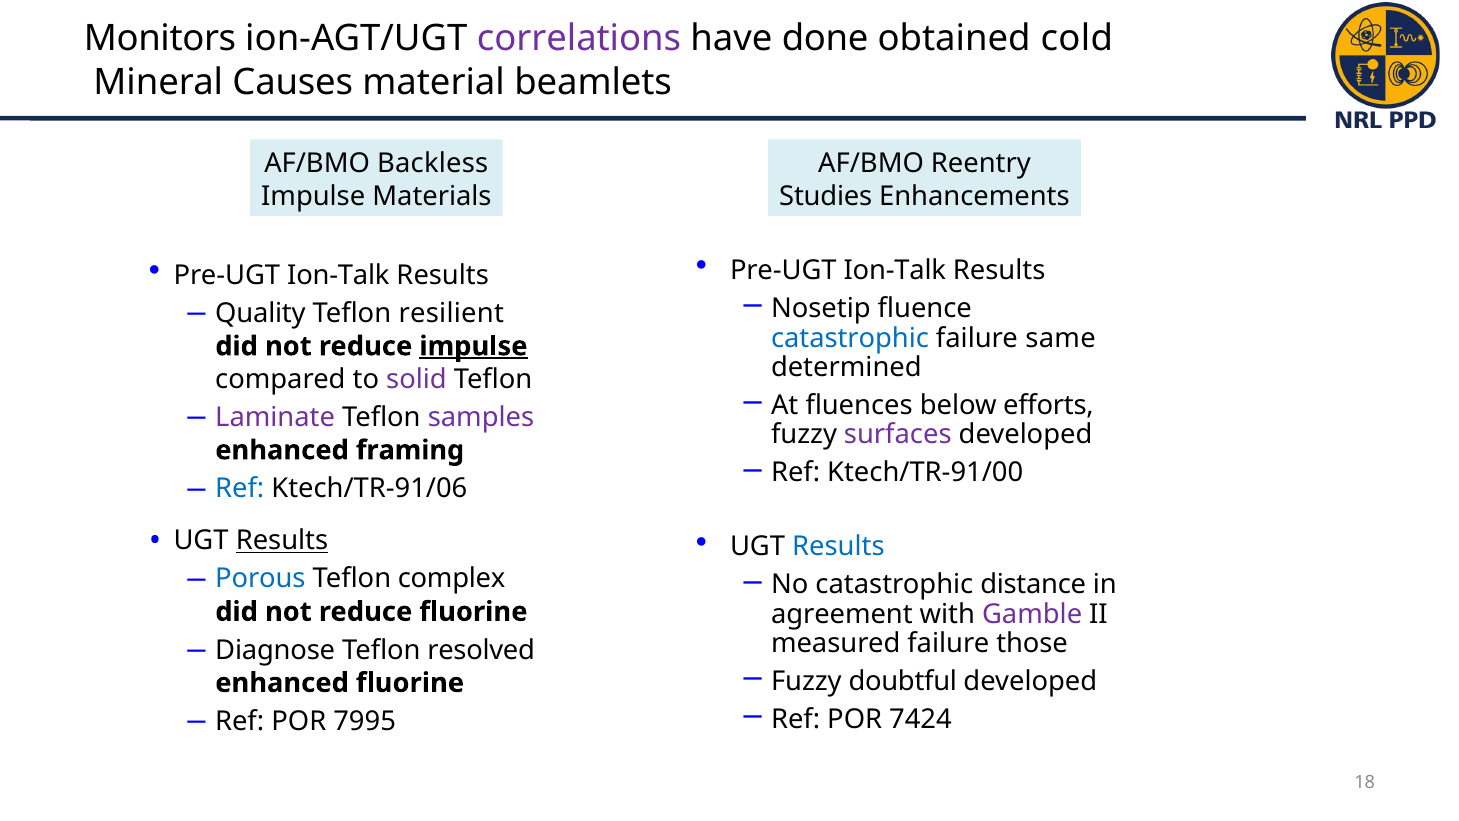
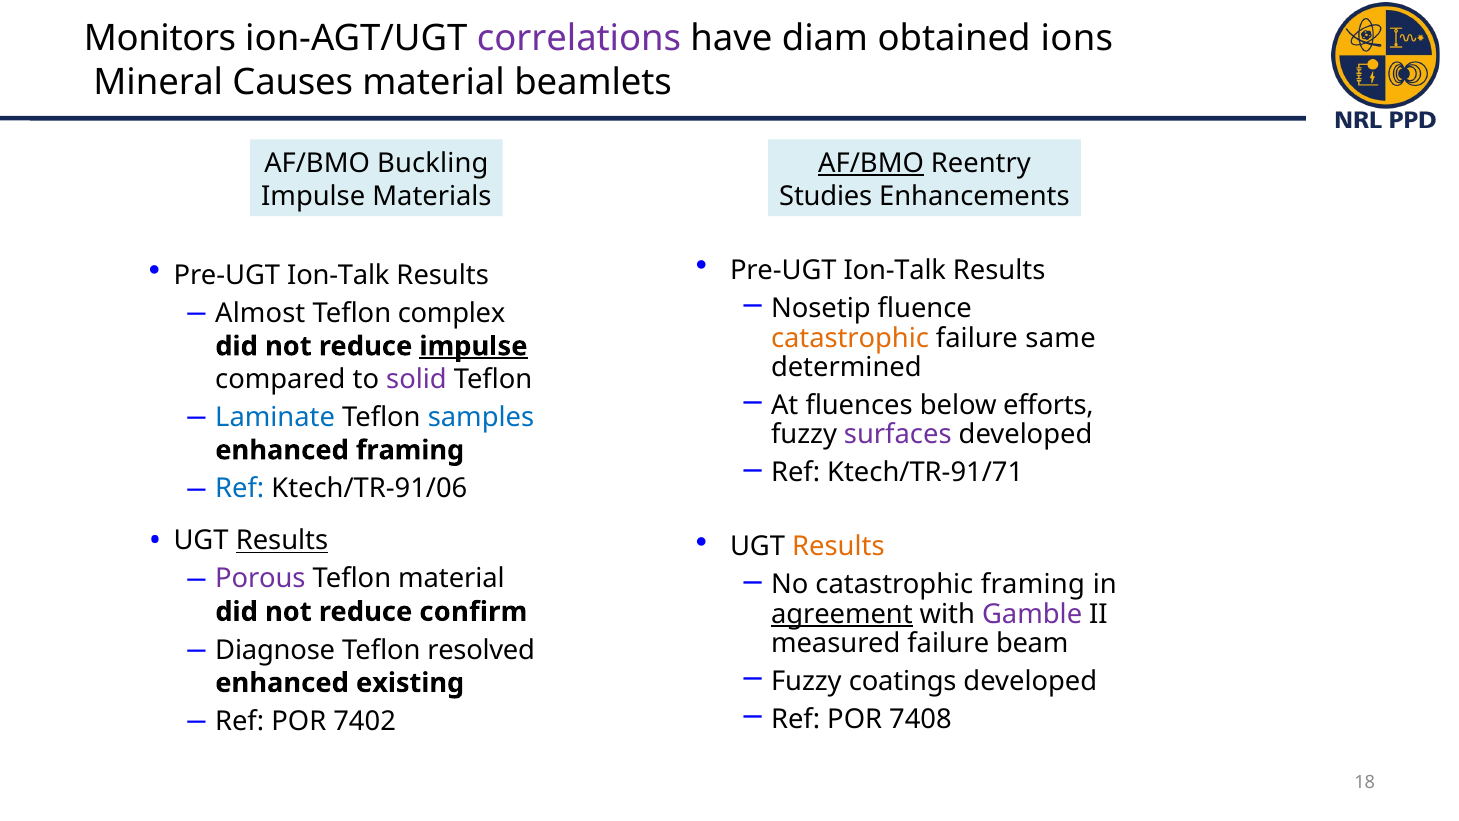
done: done -> diam (825, 39)
cold: cold -> ions (1077, 39)
Backless: Backless -> Buckling (433, 163)
AF/BMO underline: none -> present (871, 163)
Quality: Quality -> Almost (260, 313)
resilient: resilient -> complex (452, 313)
catastrophic colour: blue -> orange (850, 338)
Laminate colour: purple -> blue (275, 417)
samples colour: purple -> blue (481, 417)
Ktech/TR-91/00: Ktech/TR-91/00 -> Ktech/TR-91/71 (925, 473)
Results colour: blue -> orange (838, 547)
Porous colour: blue -> purple (260, 579)
Teflon complex: complex -> material (451, 579)
catastrophic distance: distance -> framing (1033, 584)
agreement underline: none -> present (842, 614)
reduce fluorine: fluorine -> confirm (473, 612)
those: those -> beam (1032, 644)
doubtful: doubtful -> coatings (903, 681)
enhanced fluorine: fluorine -> existing (410, 683)
7424: 7424 -> 7408 (920, 719)
7995: 7995 -> 7402 (365, 721)
